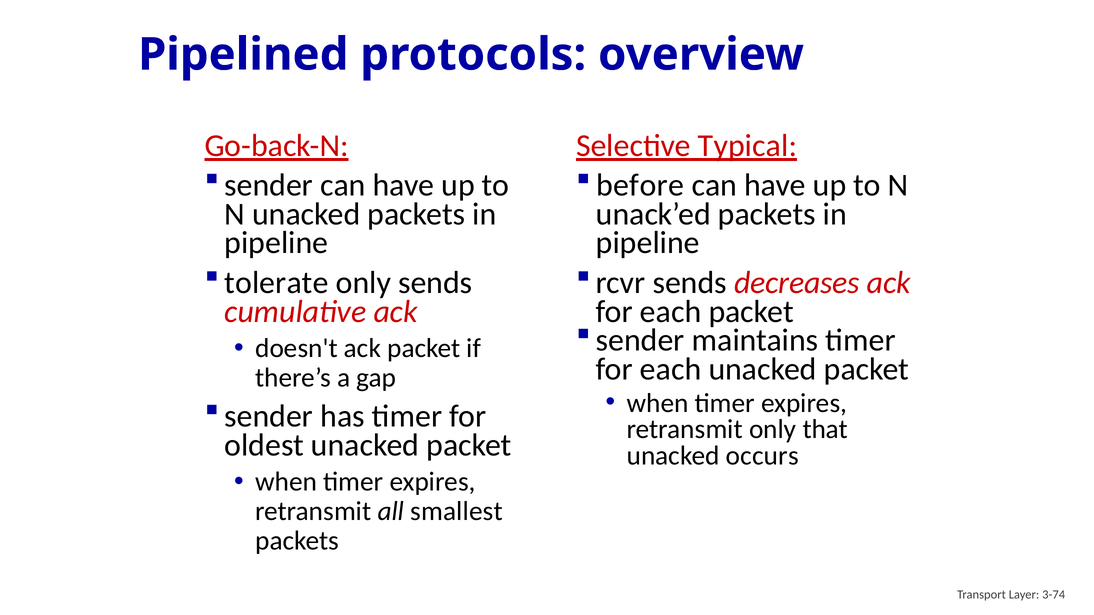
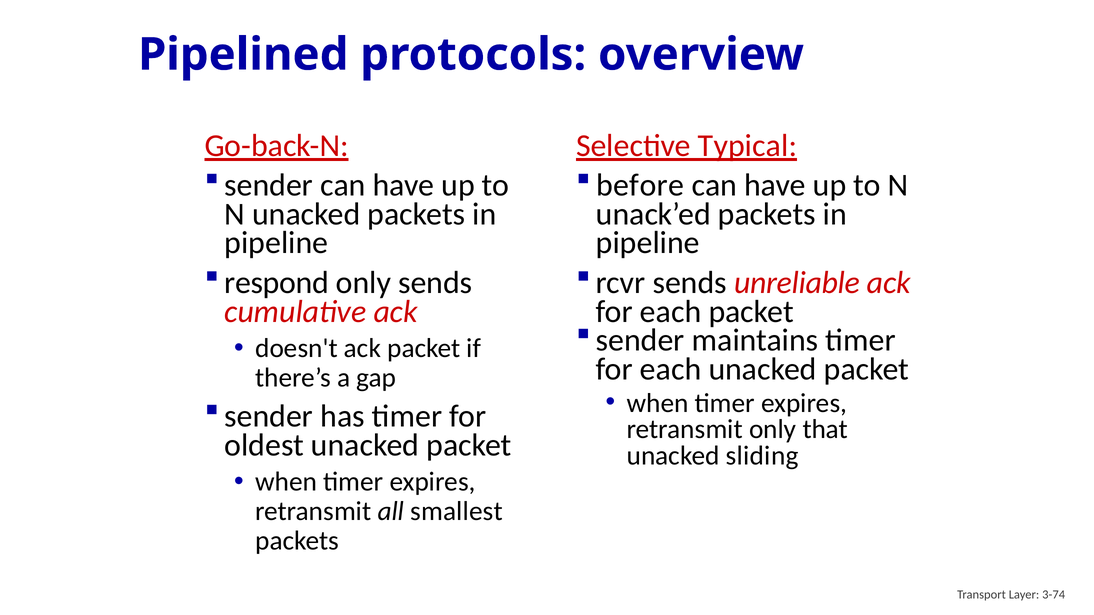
tolerate: tolerate -> respond (277, 283)
decreases: decreases -> unreliable (797, 283)
occurs: occurs -> sliding (762, 456)
